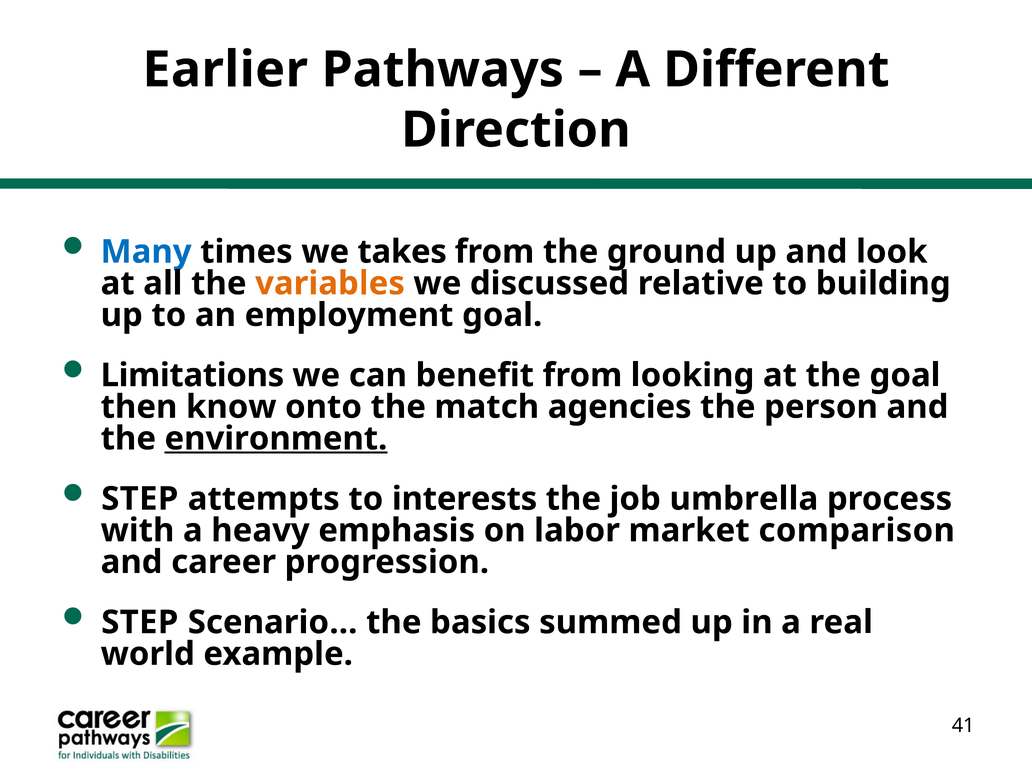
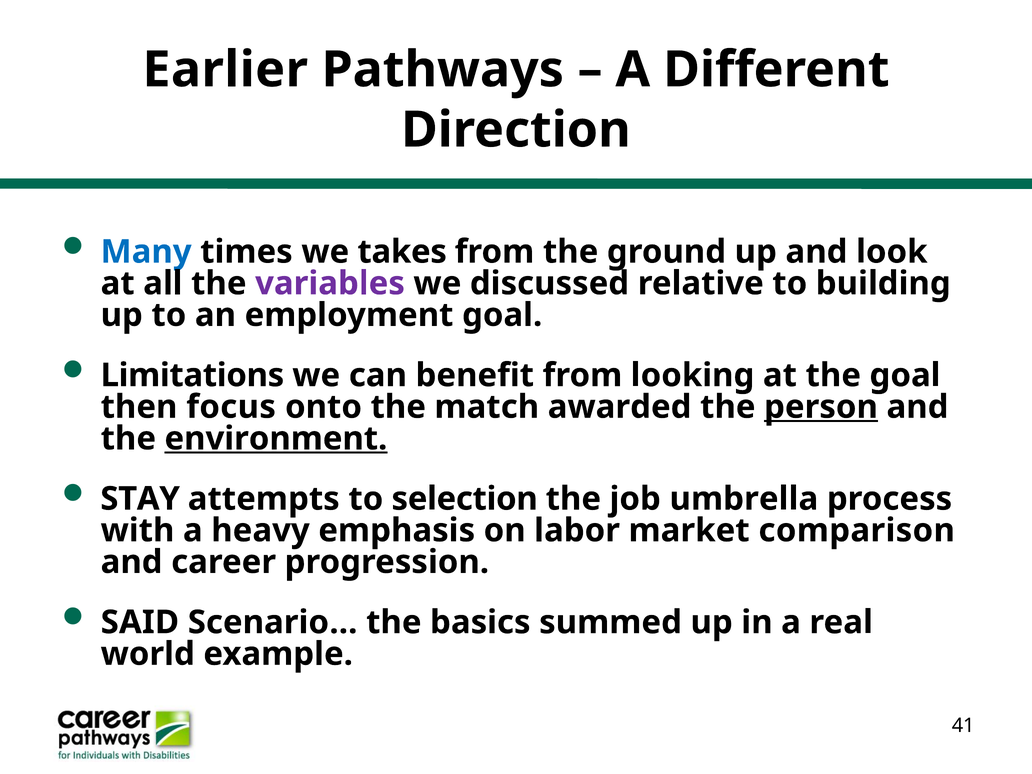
variables colour: orange -> purple (330, 283)
know: know -> focus (231, 407)
agencies: agencies -> awarded (620, 407)
person underline: none -> present (821, 407)
STEP: STEP -> STAY (140, 499)
interests: interests -> selection (465, 499)
STEP: STEP -> SAID (140, 622)
